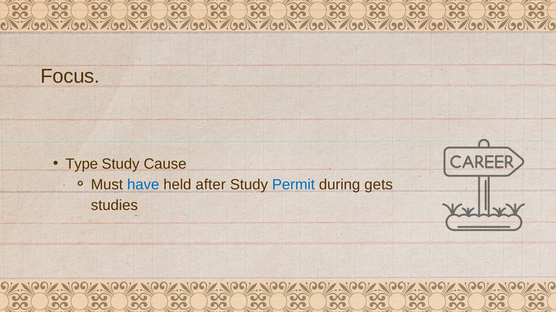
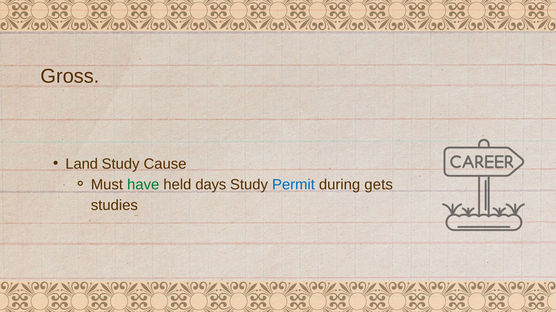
Focus: Focus -> Gross (70, 77)
Type: Type -> Land (82, 164)
have colour: blue -> green (143, 185)
after: after -> days (211, 185)
